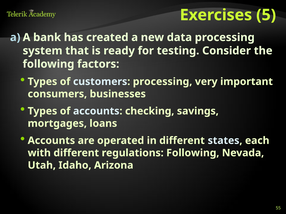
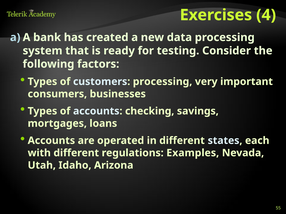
5: 5 -> 4 (266, 15)
regulations Following: Following -> Examples (193, 153)
